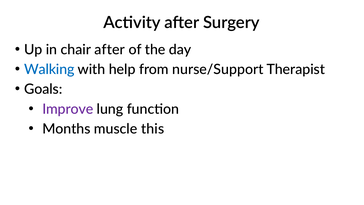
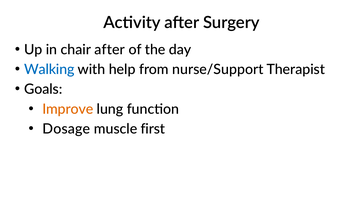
Improve colour: purple -> orange (68, 109)
Months: Months -> Dosage (66, 129)
this: this -> first (153, 129)
